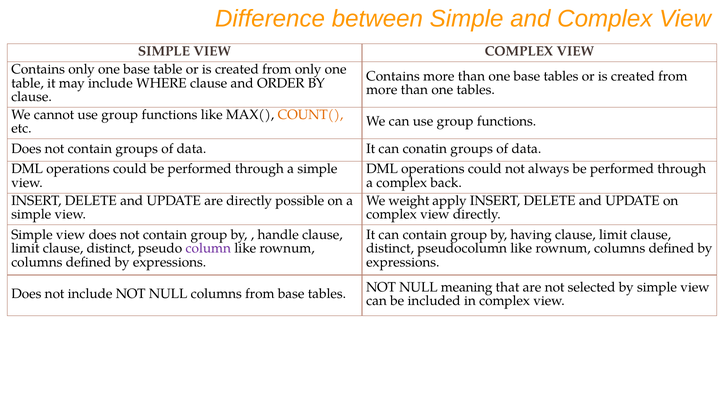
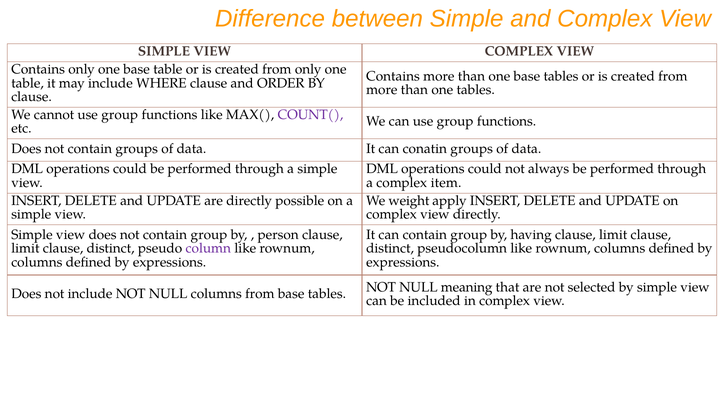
COUNT( colour: orange -> purple (311, 115)
back: back -> item (446, 183)
handle: handle -> person (278, 235)
